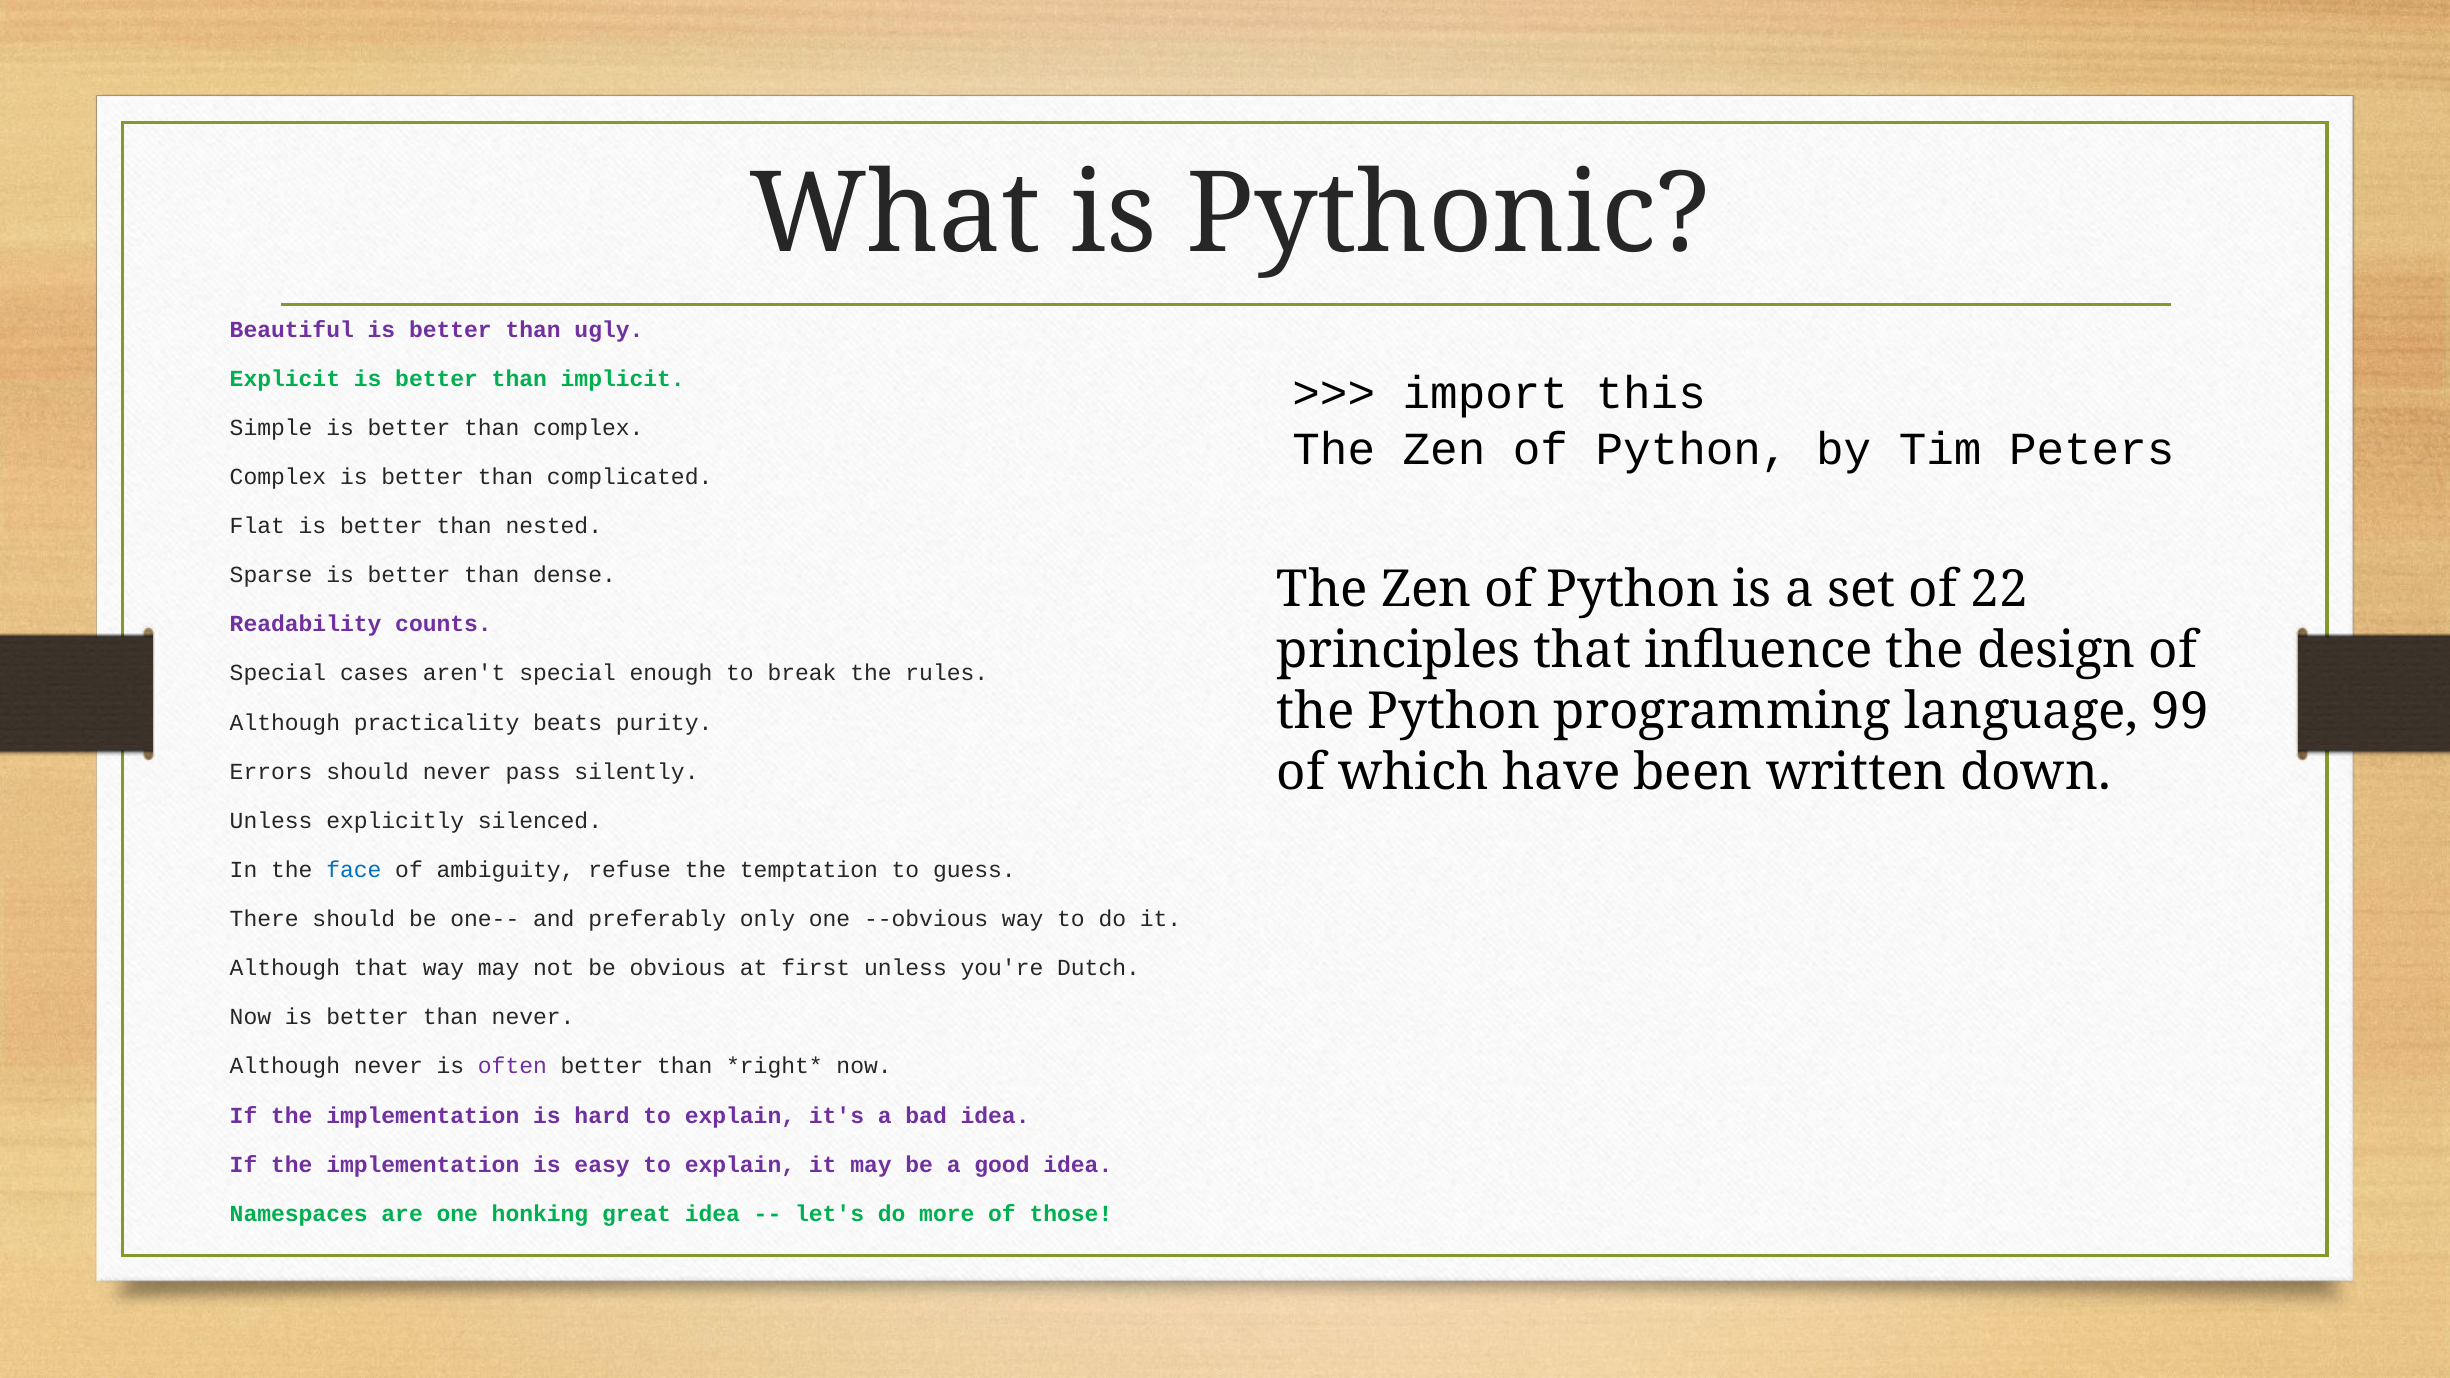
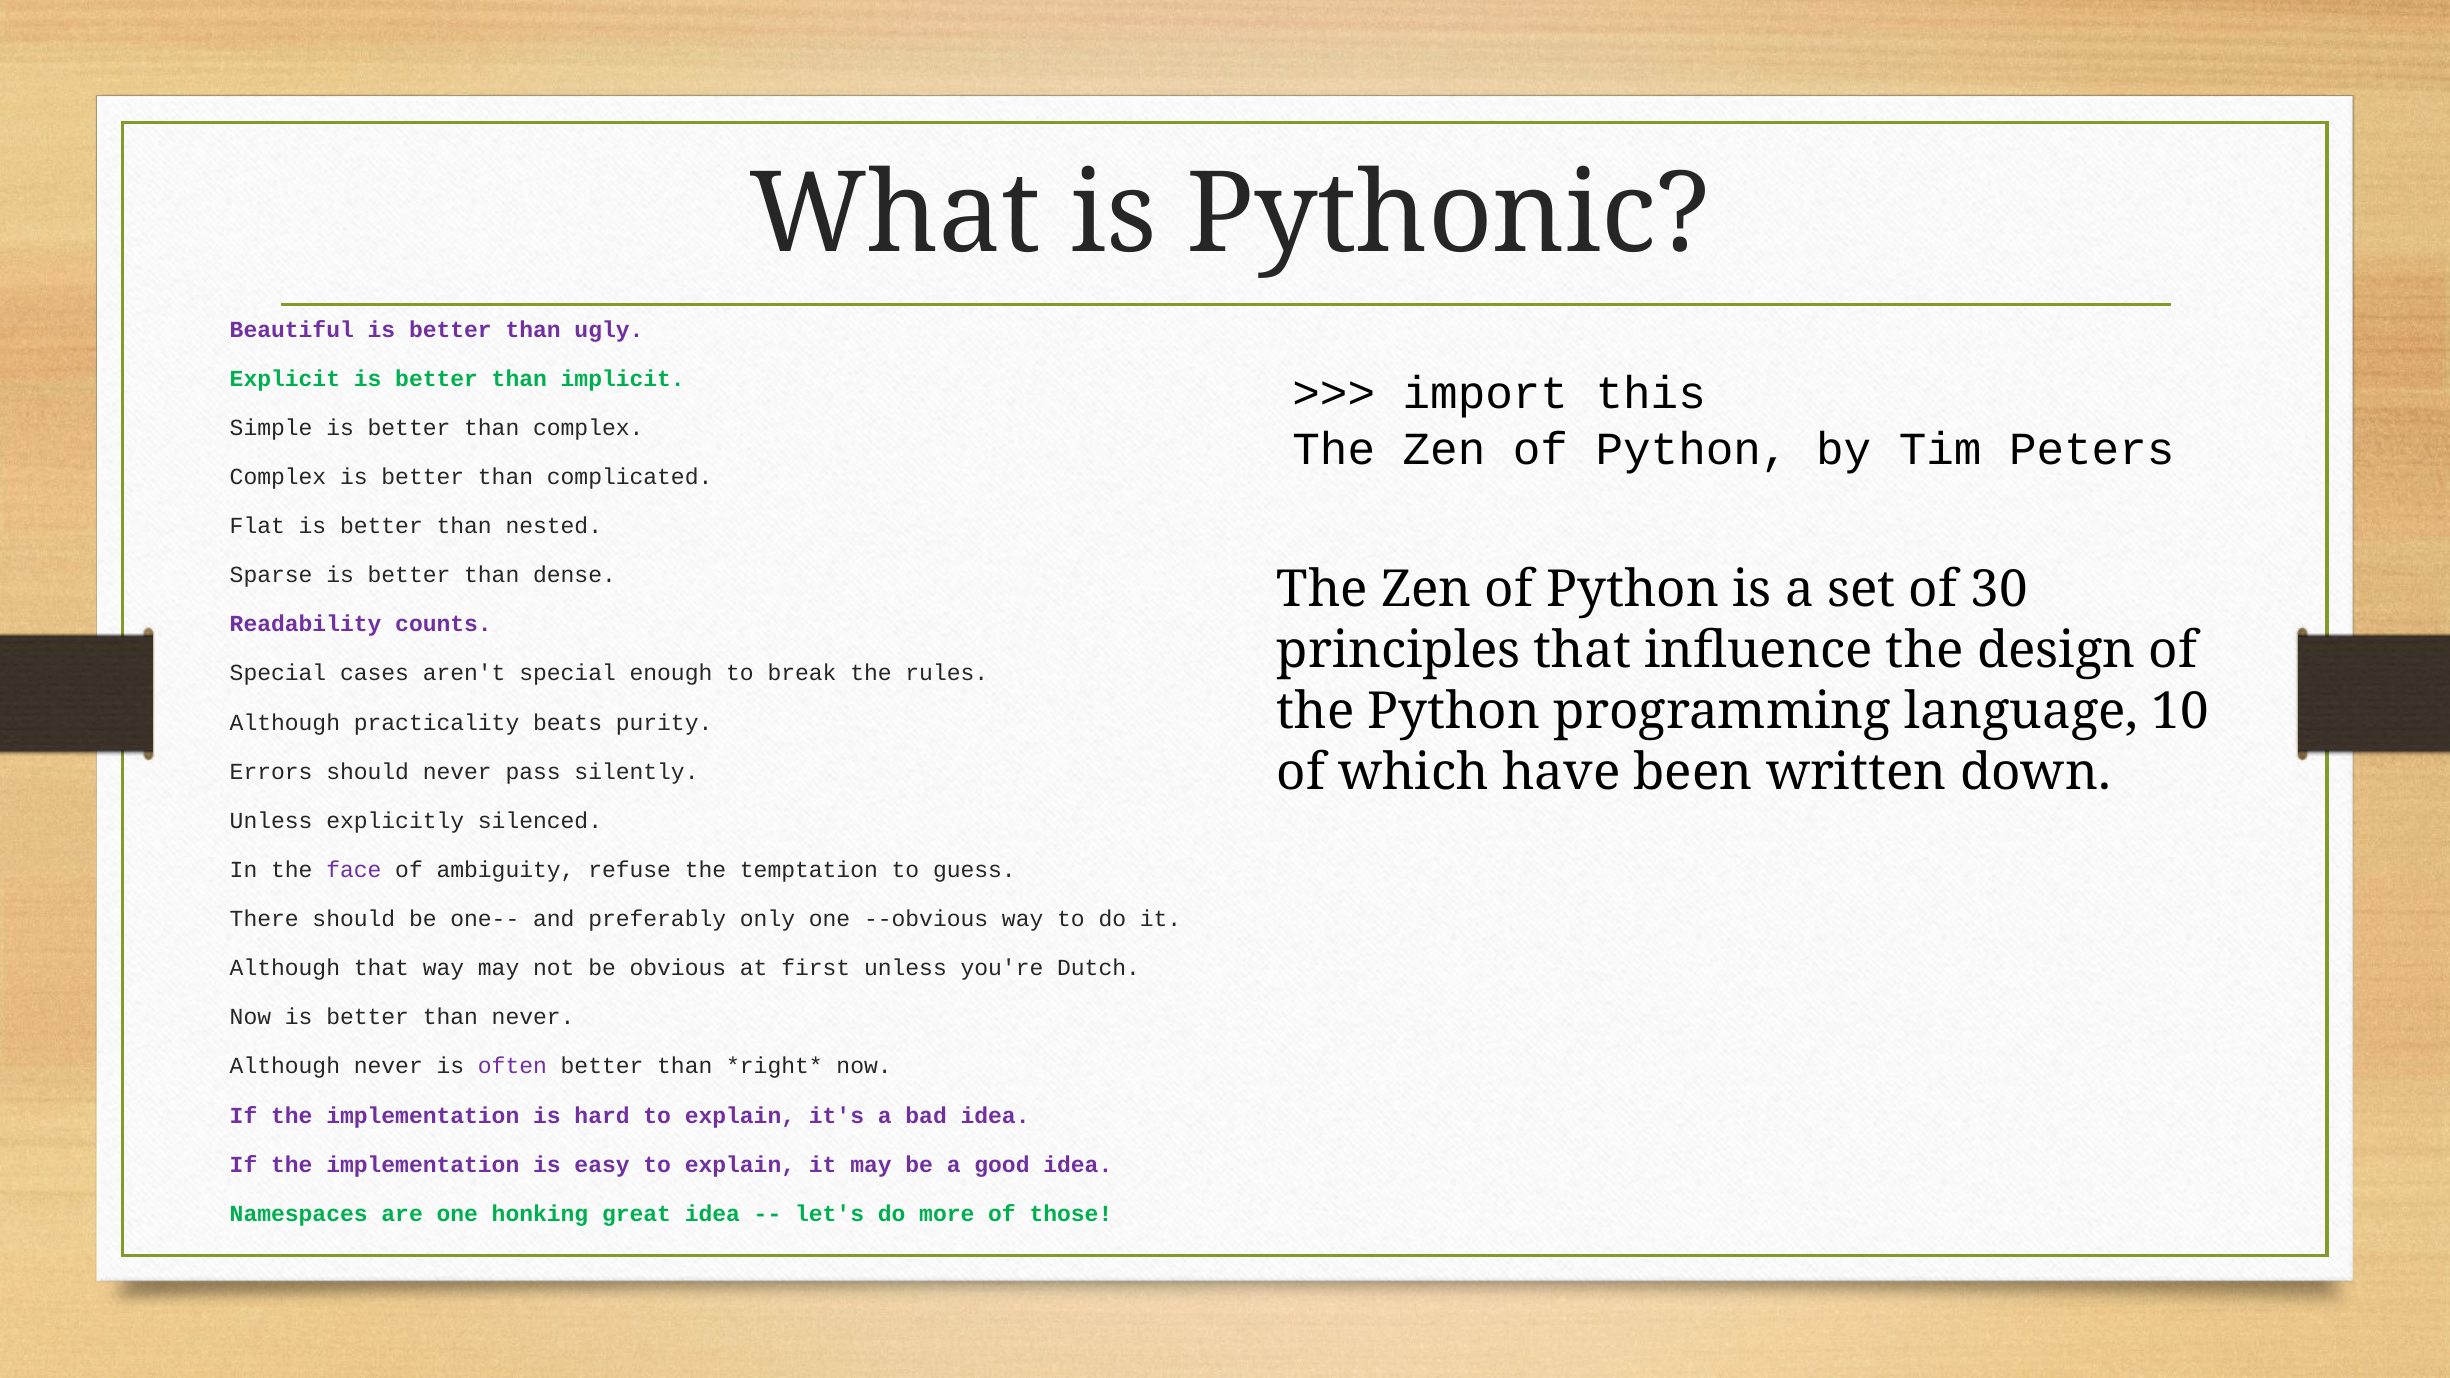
22: 22 -> 30 (1999, 589)
99: 99 -> 10 (2180, 712)
face colour: blue -> purple (354, 870)
